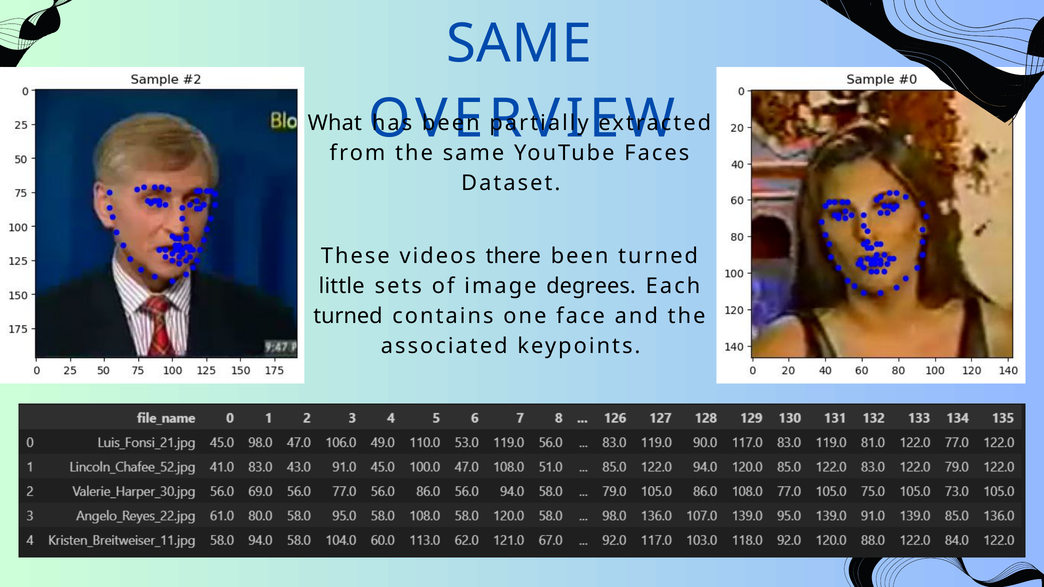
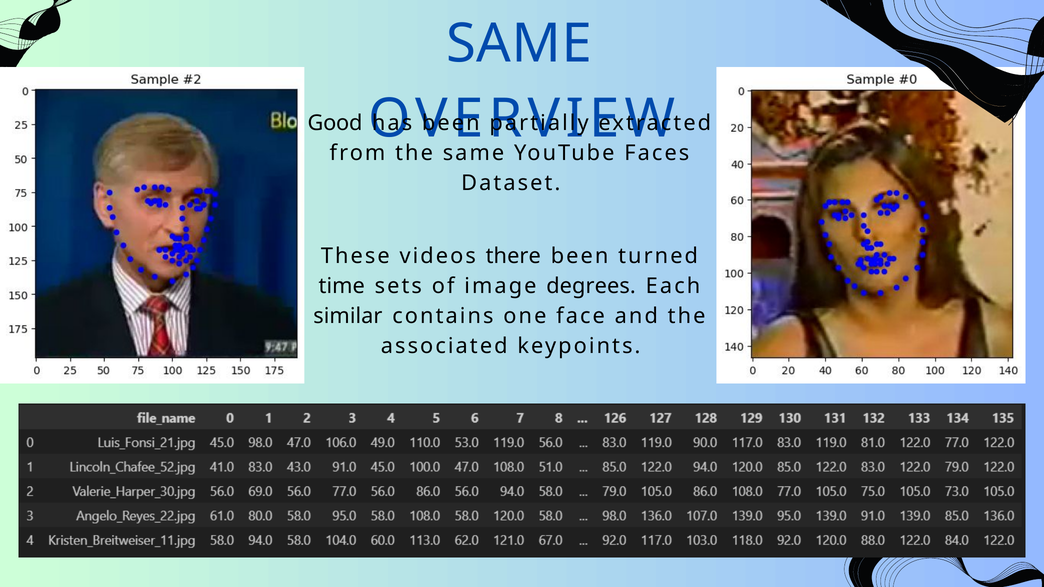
What: What -> Good (335, 123)
little: little -> time (342, 286)
turned: turned -> similar (348, 316)
